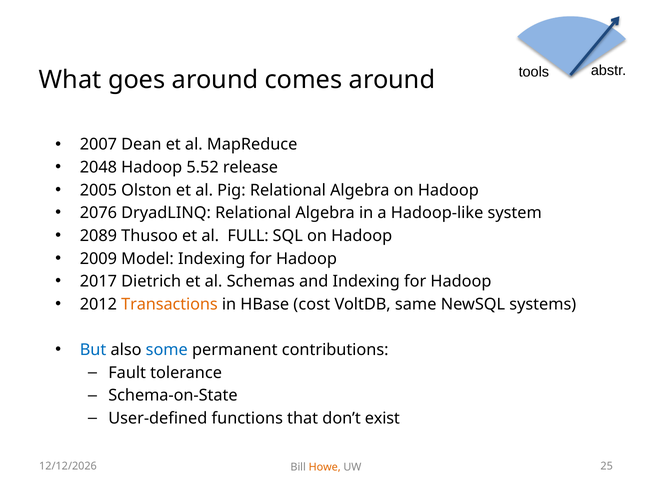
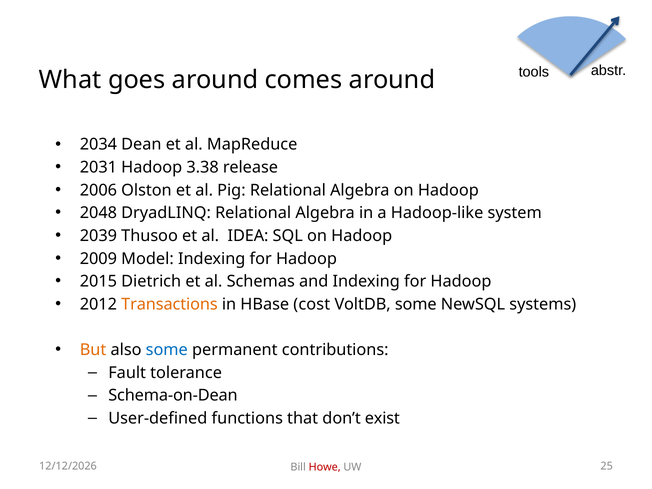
2007: 2007 -> 2034 (98, 145)
2048: 2048 -> 2031 (98, 167)
5.52: 5.52 -> 3.38 (203, 167)
2005: 2005 -> 2006 (98, 190)
2076: 2076 -> 2048 (98, 213)
2089: 2089 -> 2039 (98, 236)
FULL: FULL -> IDEA (248, 236)
2017: 2017 -> 2015 (98, 281)
VoltDB same: same -> some (416, 304)
But colour: blue -> orange (93, 350)
Schema-on-State: Schema-on-State -> Schema-on-Dean (173, 396)
Howe colour: orange -> red (325, 467)
